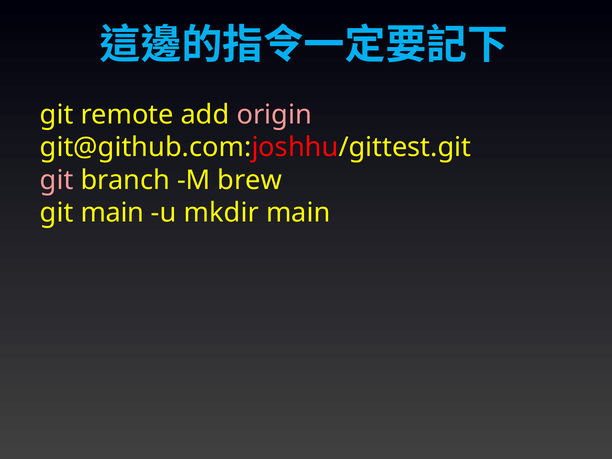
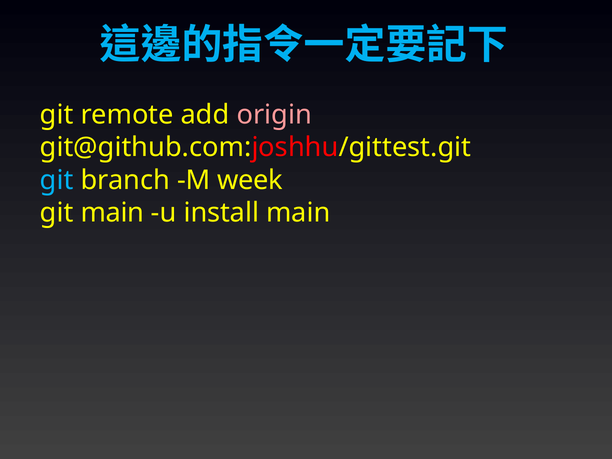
git colour: pink -> light blue (57, 180)
brew: brew -> week (250, 180)
mkdir: mkdir -> install (221, 213)
